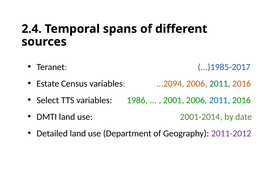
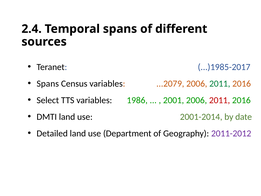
Estate: Estate -> Spans (48, 84)
...2094: ...2094 -> ...2079 (170, 84)
2011 colour: blue -> red (220, 100)
